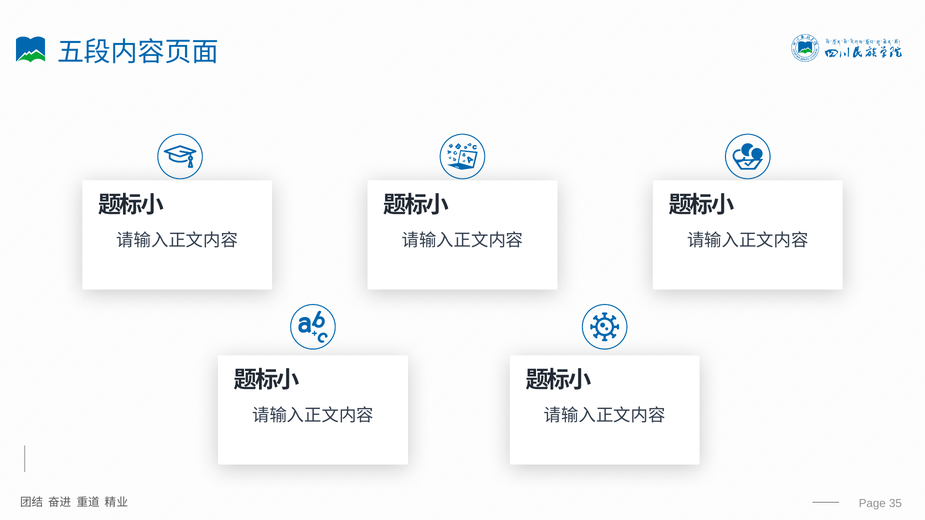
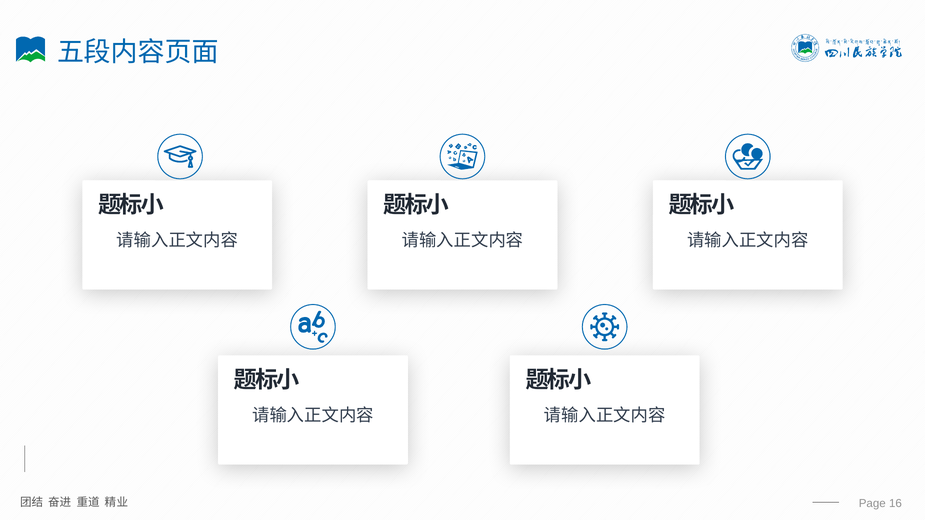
35: 35 -> 16 (895, 504)
